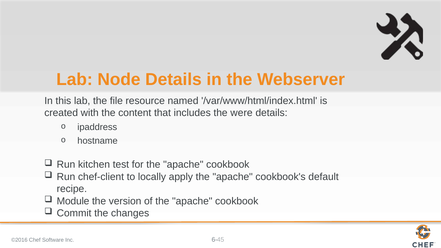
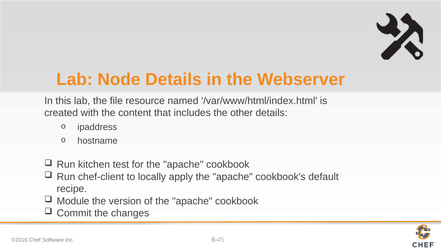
were: were -> other (242, 113)
